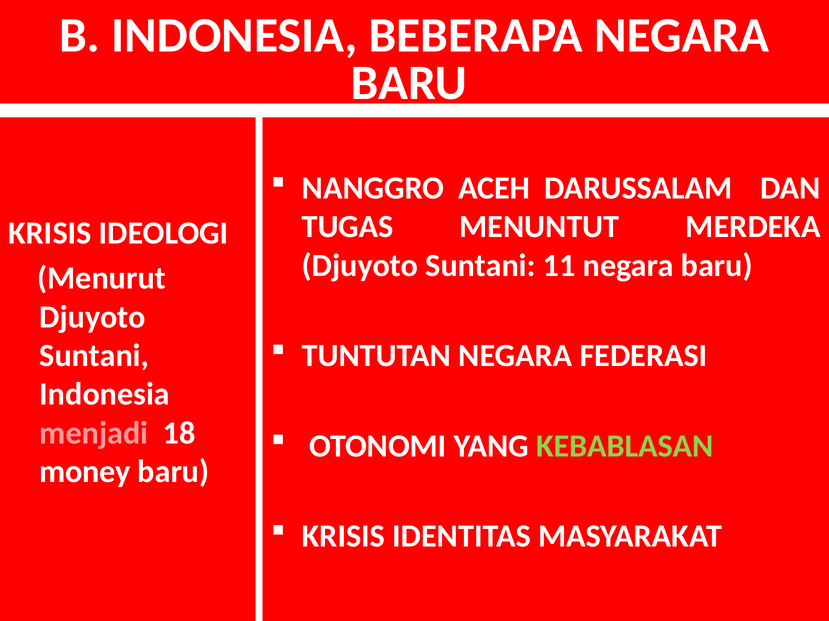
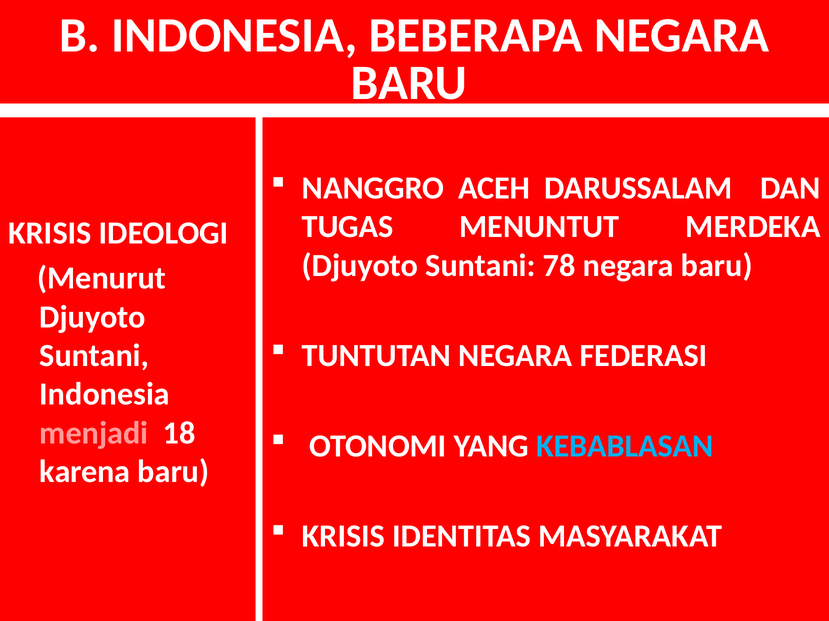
11: 11 -> 78 (559, 266)
KEBABLASAN colour: light green -> light blue (625, 446)
money: money -> karena (85, 472)
